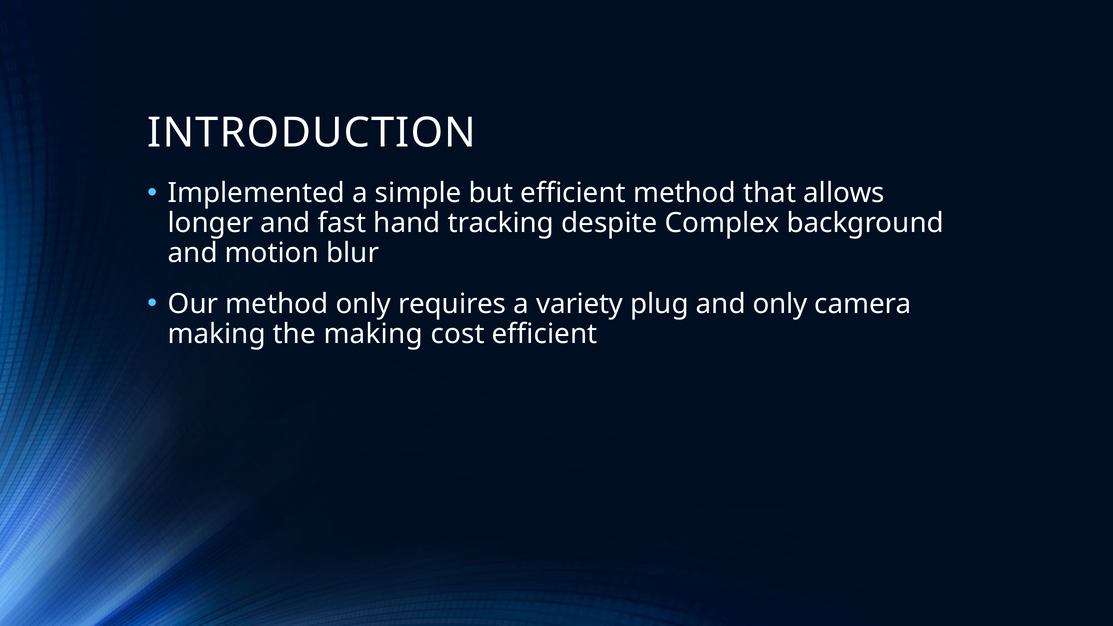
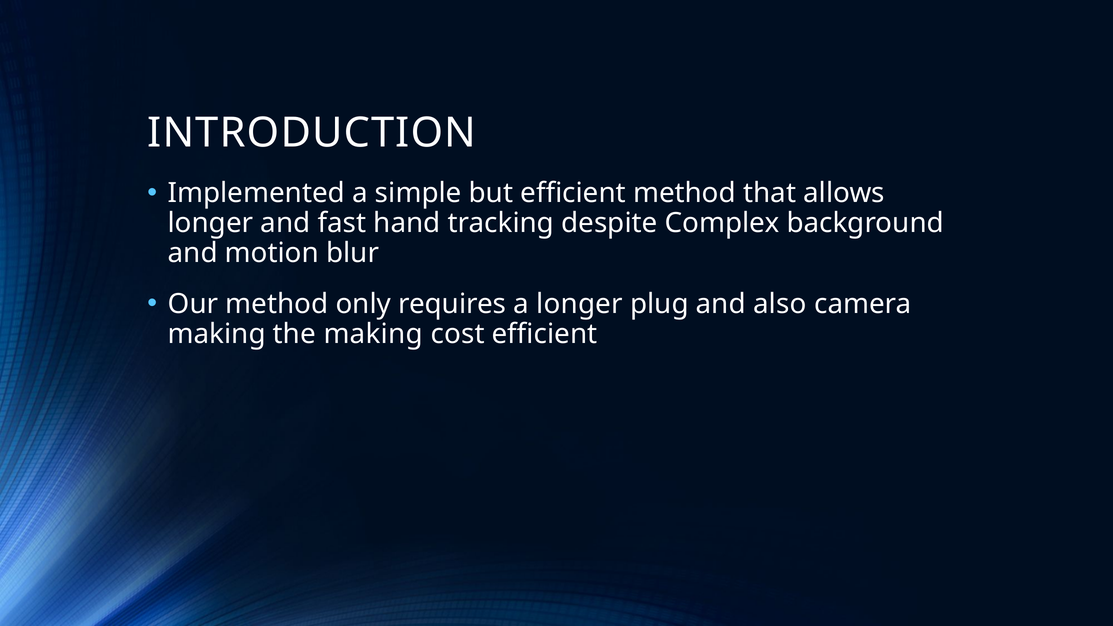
a variety: variety -> longer (579, 304)
and only: only -> also (780, 304)
